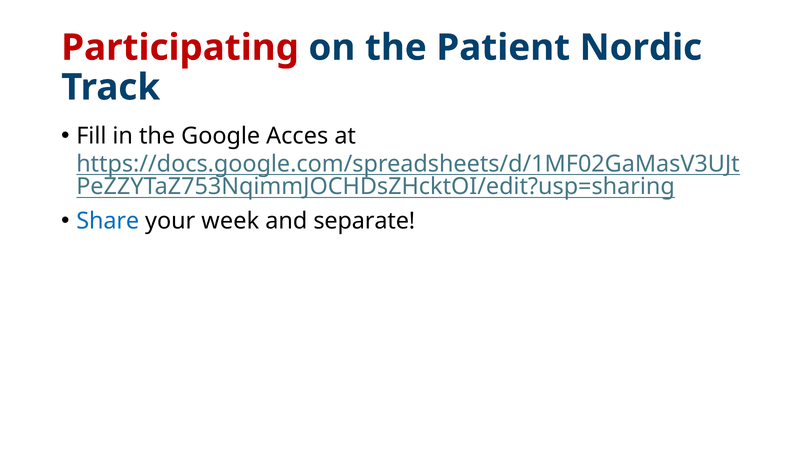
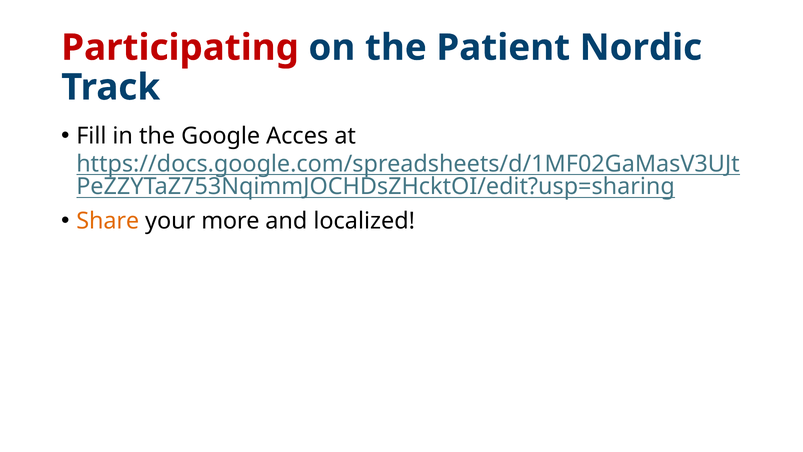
Share colour: blue -> orange (108, 221)
week: week -> more (230, 221)
separate: separate -> localized (364, 221)
